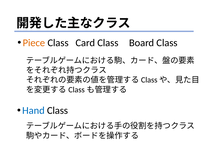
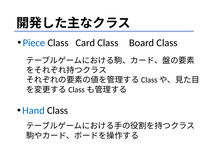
Piece colour: orange -> blue (34, 43)
